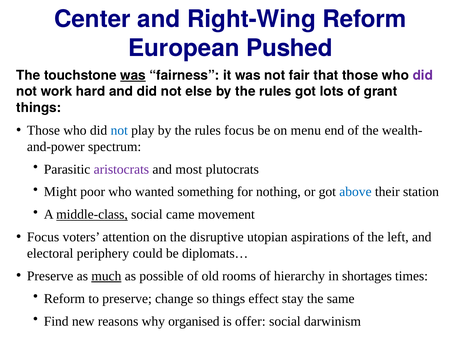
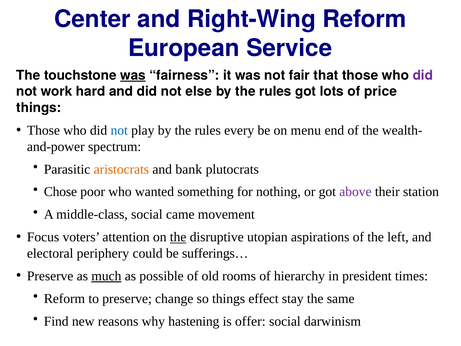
Pushed: Pushed -> Service (289, 48)
grant: grant -> price (380, 91)
rules focus: focus -> every (239, 130)
aristocrats colour: purple -> orange (121, 169)
most: most -> bank (189, 169)
Might: Might -> Chose (60, 192)
above colour: blue -> purple (355, 192)
middle-class underline: present -> none (92, 214)
the underline: none -> present (178, 237)
diplomats…: diplomats… -> sufferings… (215, 253)
shortages: shortages -> president (367, 276)
organised: organised -> hastening (194, 321)
